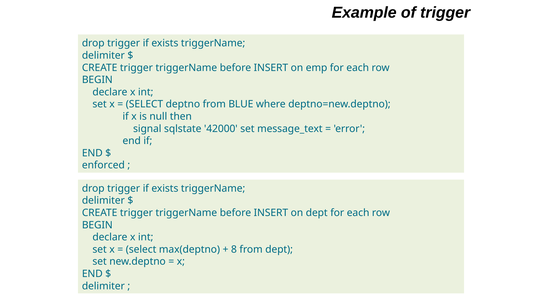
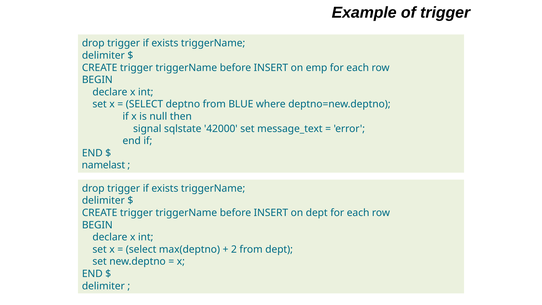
enforced: enforced -> namelast (103, 165)
8: 8 -> 2 (234, 249)
